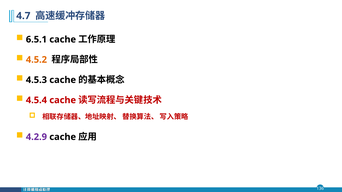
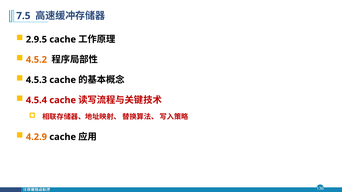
4.7: 4.7 -> 7.5 (23, 16)
6.5.1: 6.5.1 -> 2.9.5 (36, 40)
4.2.9 colour: purple -> orange (36, 137)
